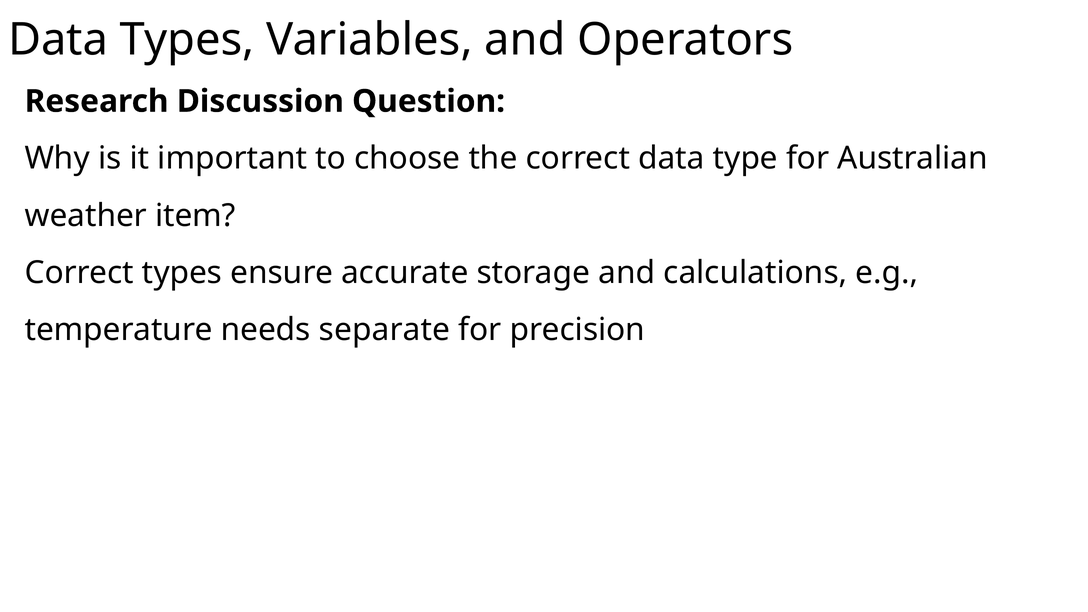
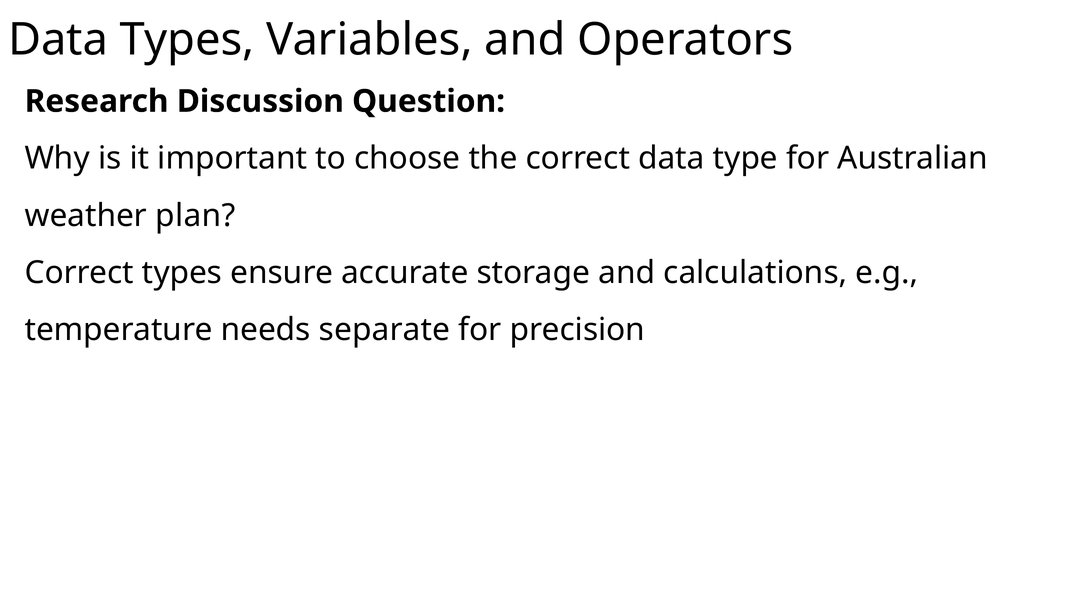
item: item -> plan (195, 216)
